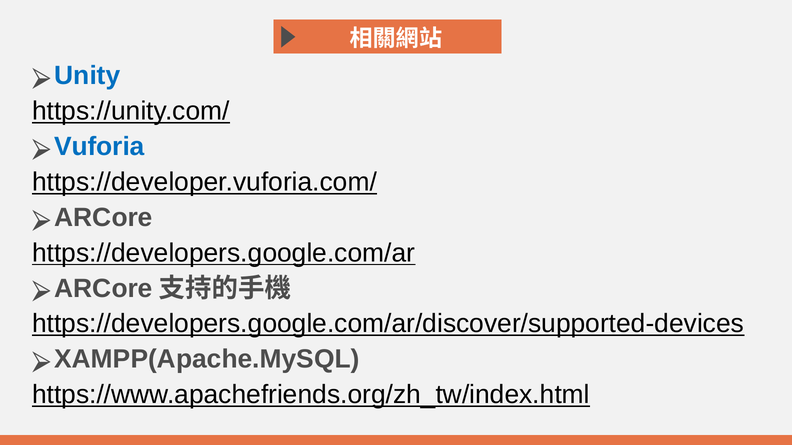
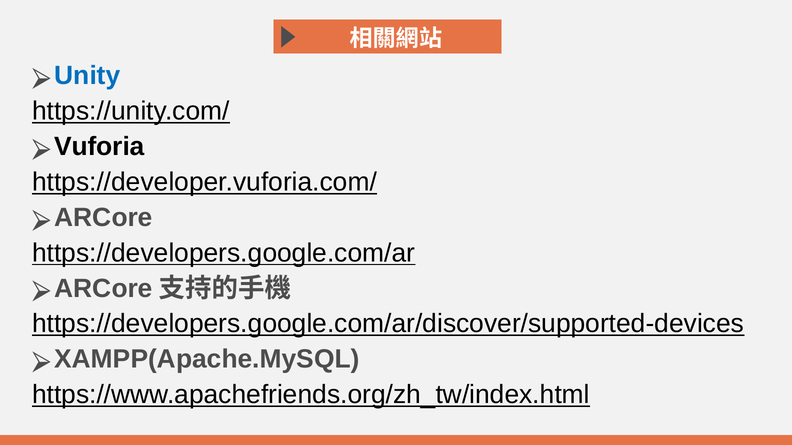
Vuforia colour: blue -> black (99, 147)
